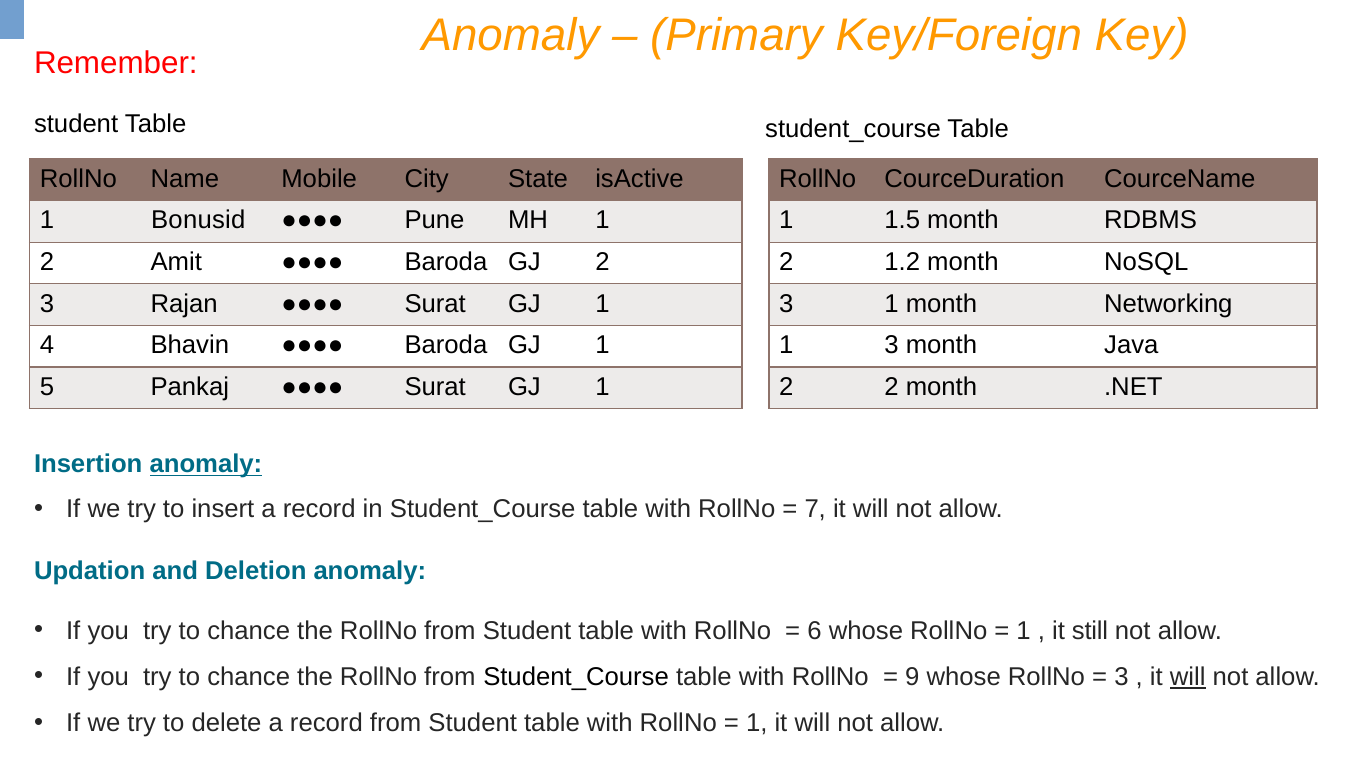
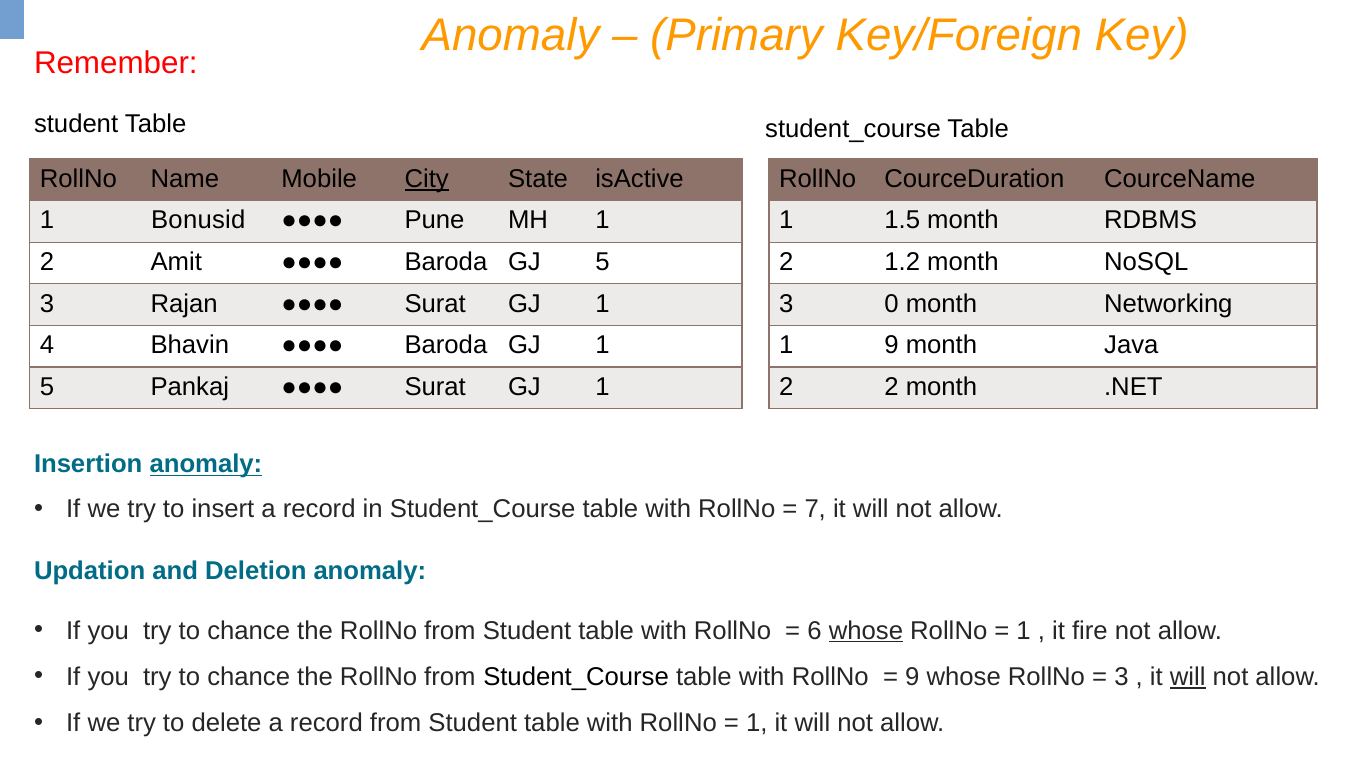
City underline: none -> present (427, 179)
GJ 2: 2 -> 5 (602, 262)
3 1: 1 -> 0 (892, 304)
1 3: 3 -> 9 (892, 345)
whose underline: none -> present (866, 631)
still: still -> fire (1090, 631)
